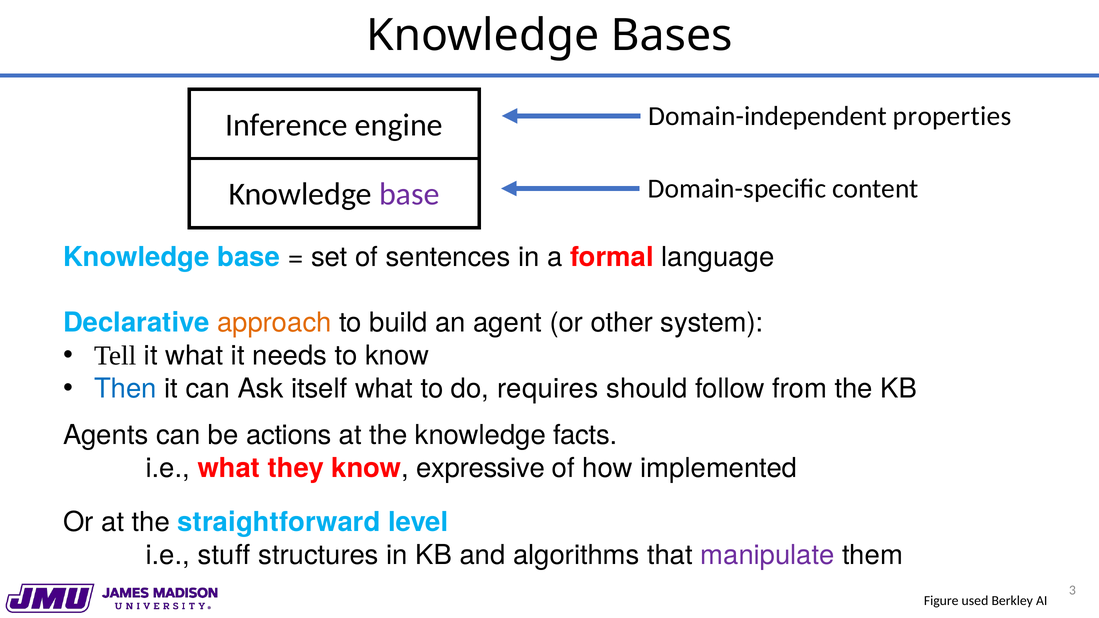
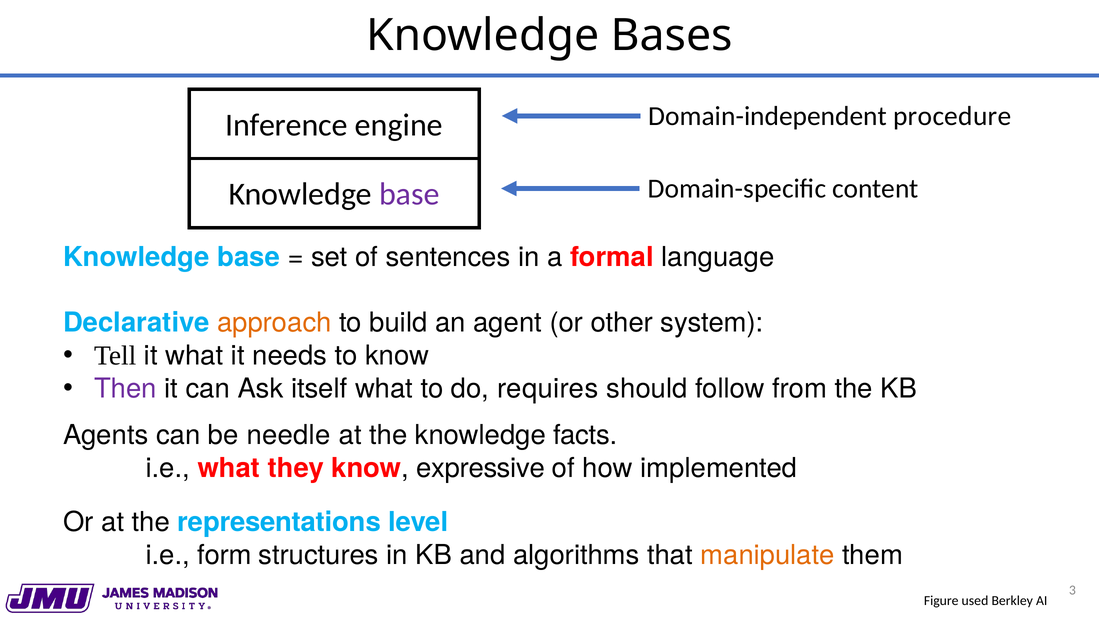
properties: properties -> procedure (952, 116)
Then colour: blue -> purple (125, 389)
actions: actions -> needle (288, 435)
straightforward: straightforward -> representations (279, 522)
stuff: stuff -> form (224, 555)
manipulate colour: purple -> orange (767, 555)
